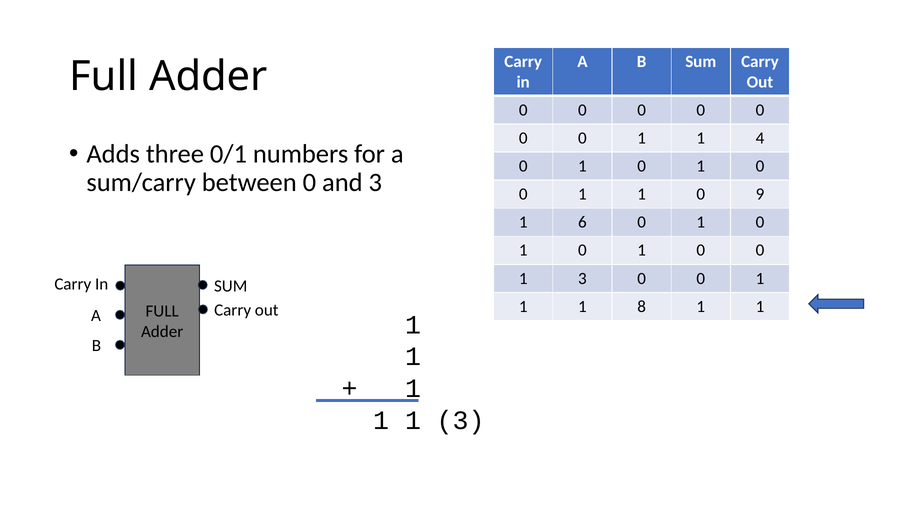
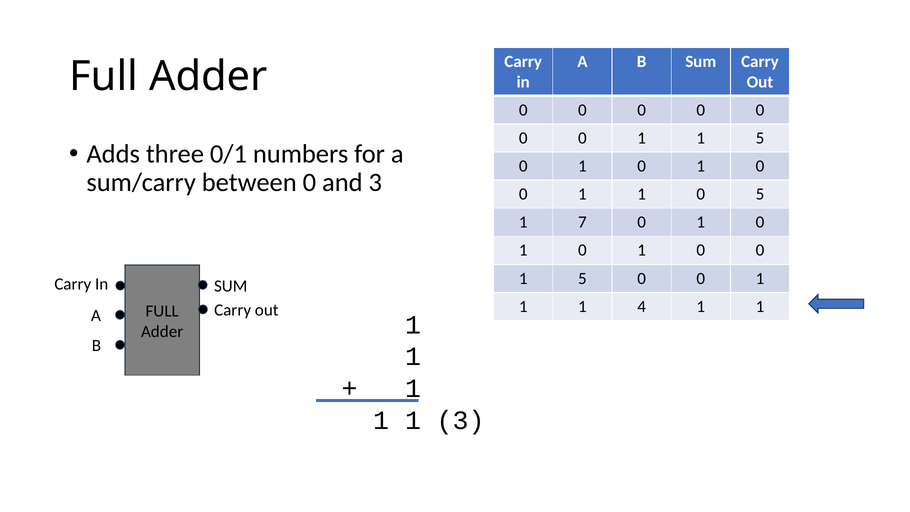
1 1 4: 4 -> 5 (760, 138)
0 9: 9 -> 5 (760, 194)
6: 6 -> 7 (582, 222)
3: 3 -> 5 (582, 278)
8: 8 -> 4 (642, 306)
